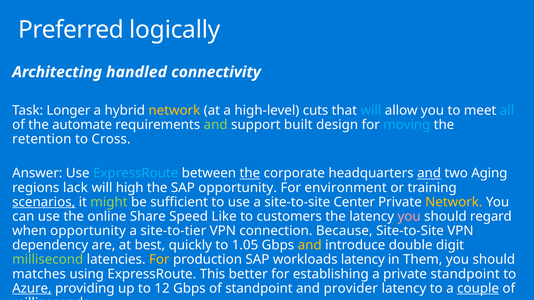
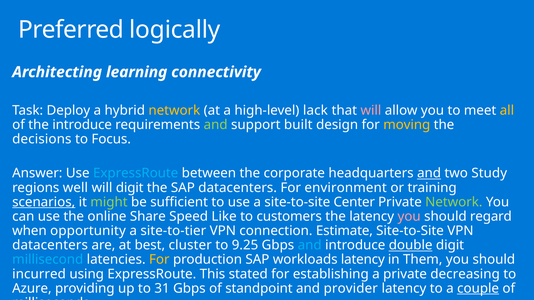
handled: handled -> learning (137, 72)
Longer: Longer -> Deploy (68, 110)
cuts: cuts -> lack (315, 110)
will colour: light blue -> pink (371, 110)
all colour: light blue -> yellow (507, 110)
the automate: automate -> introduce (82, 125)
moving colour: light blue -> yellow (407, 125)
retention: retention -> decisions (42, 139)
Cross: Cross -> Focus (111, 139)
the underline: present -> none (250, 173)
Aging: Aging -> Study (489, 173)
lack: lack -> well (75, 188)
will high: high -> digit (130, 188)
SAP opportunity: opportunity -> datacenters (238, 188)
Network colour: yellow -> light green (454, 202)
Because: Because -> Estimate (344, 231)
dependency: dependency -> datacenters (50, 245)
quickly: quickly -> cluster (190, 245)
1.05: 1.05 -> 9.25 (245, 245)
and colour: yellow -> light blue (310, 245)
double underline: none -> present (411, 245)
millisecond colour: light green -> light blue (48, 260)
matches: matches -> incurred (39, 274)
better: better -> stated (248, 274)
private standpoint: standpoint -> decreasing (465, 274)
Azure underline: present -> none (32, 289)
12: 12 -> 31 (162, 289)
